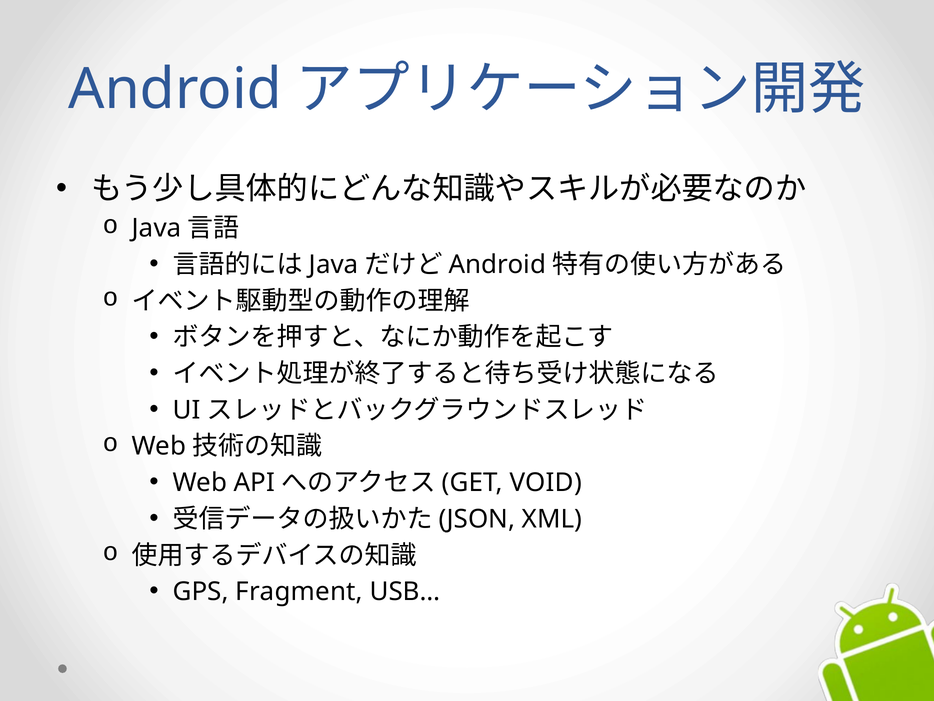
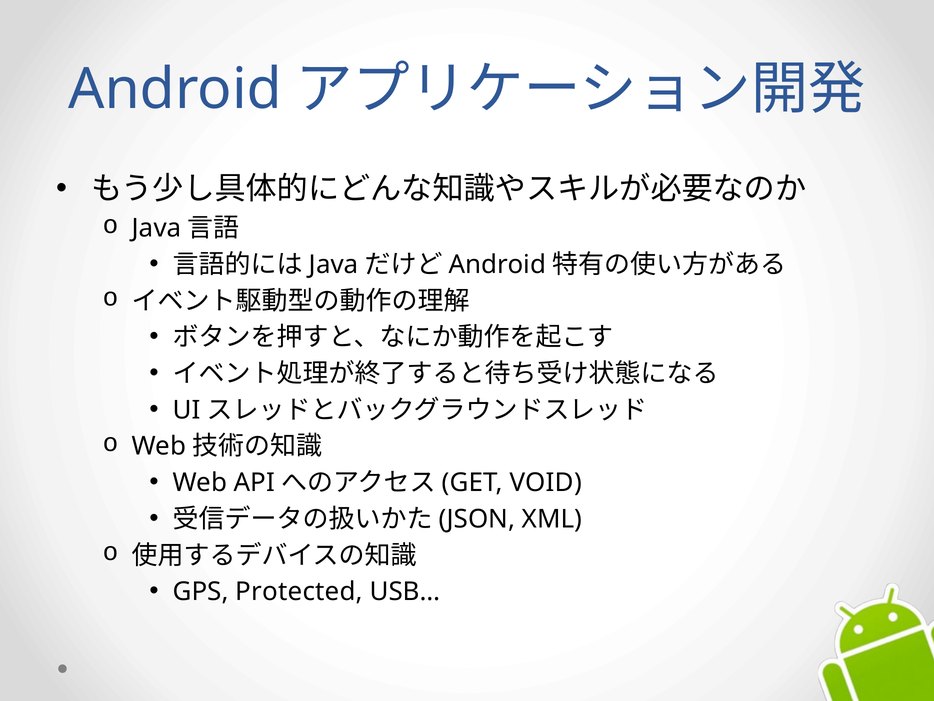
Fragment: Fragment -> Protected (299, 591)
